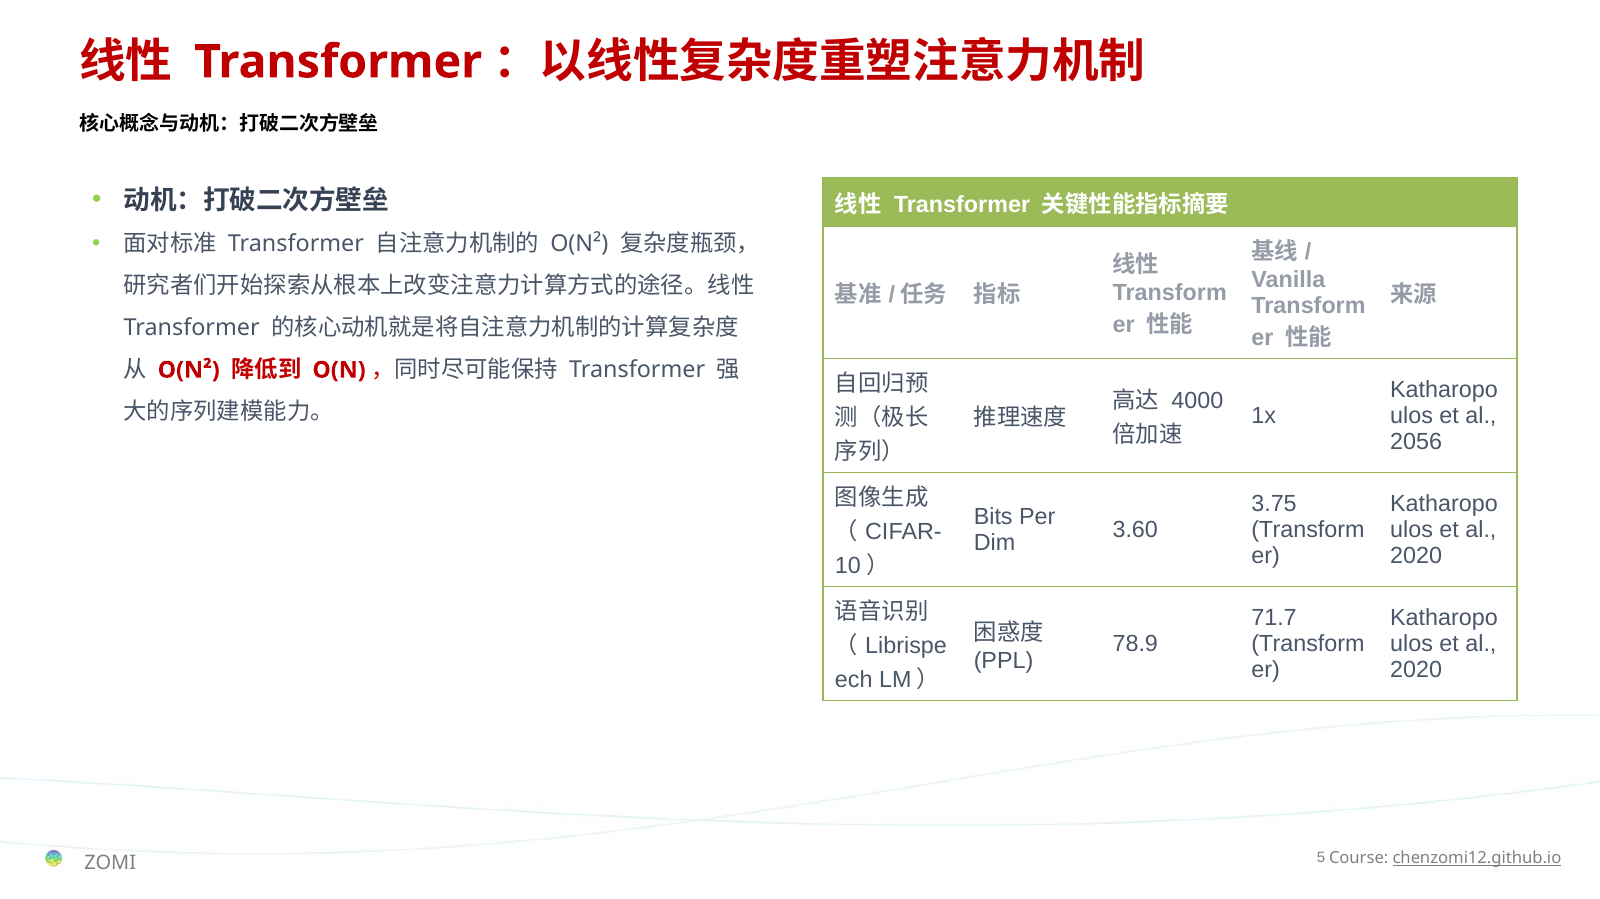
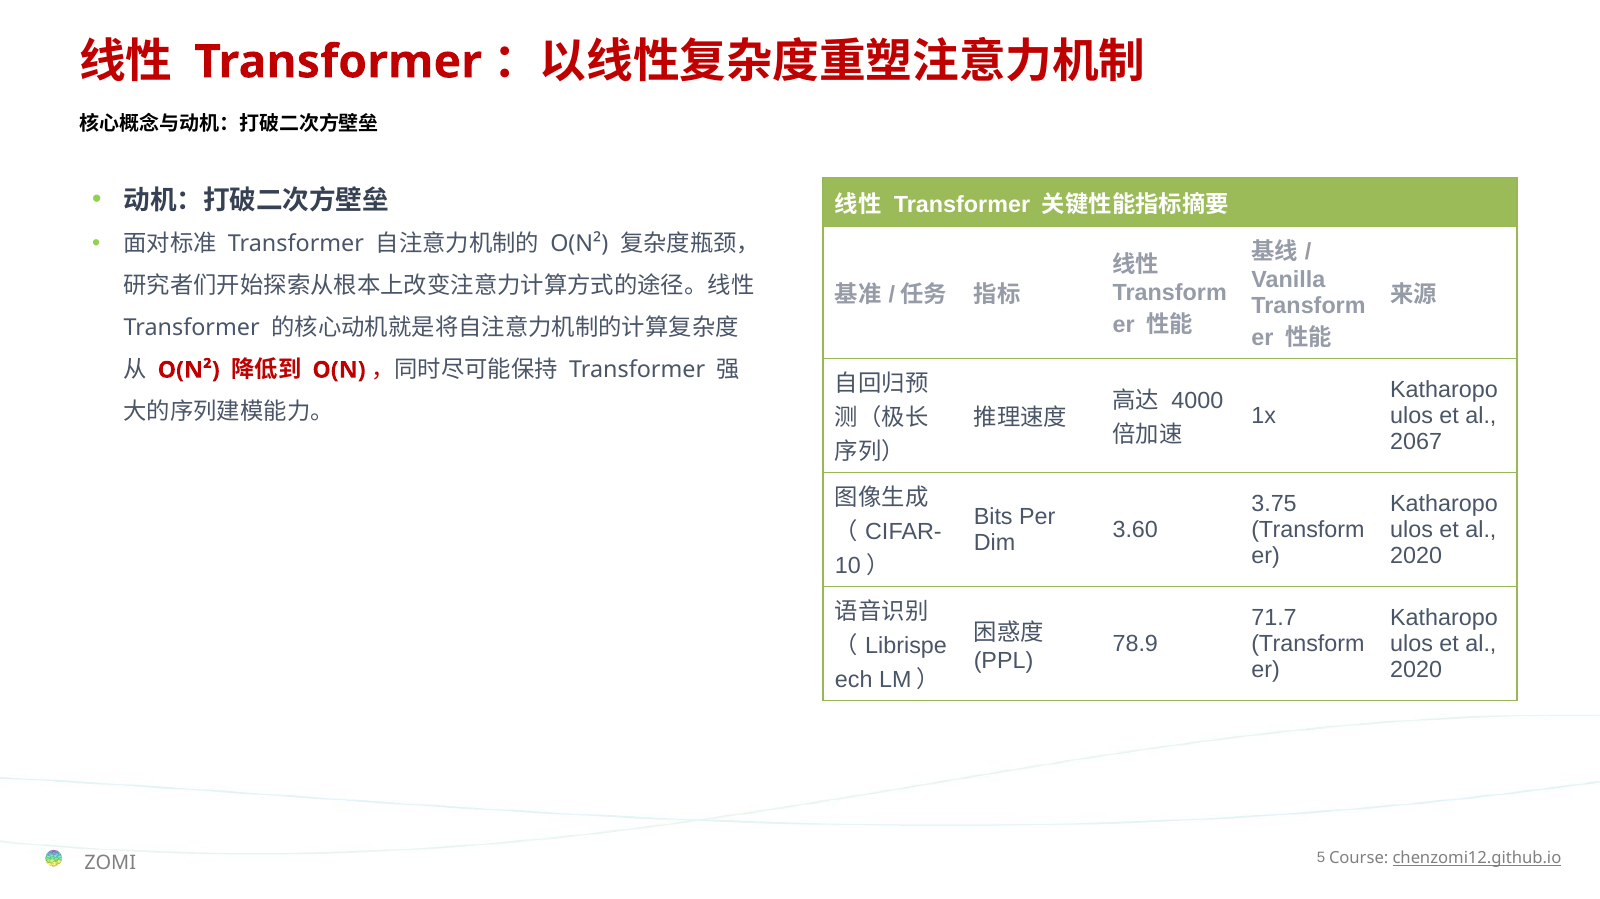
2056: 2056 -> 2067 (1416, 443)
